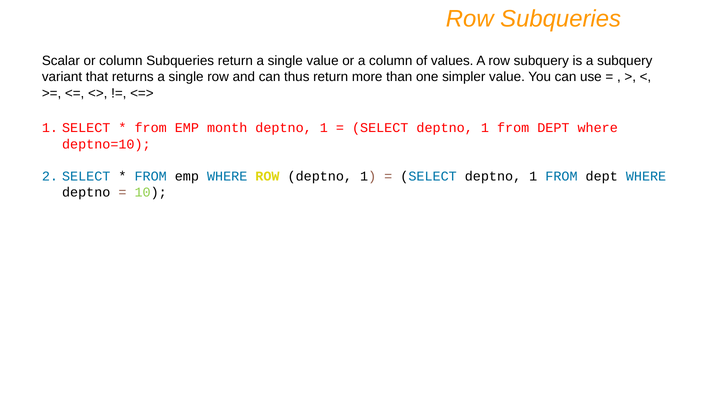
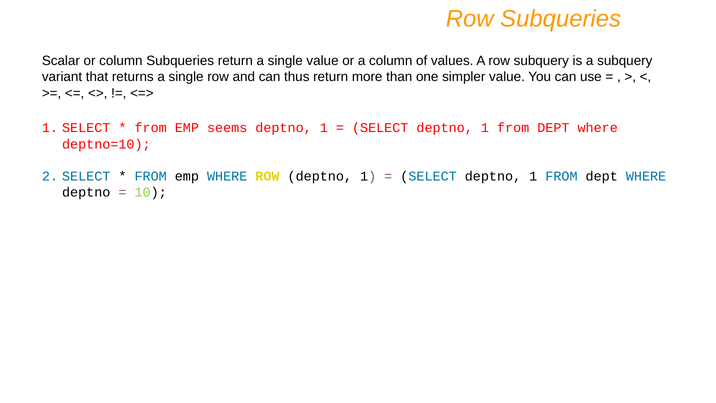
month: month -> seems (227, 128)
